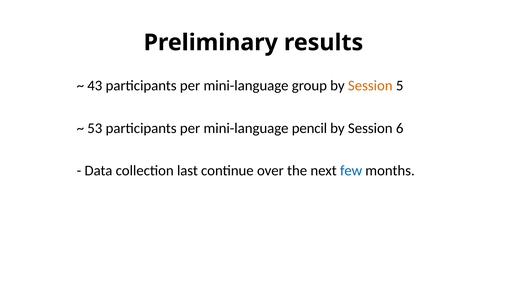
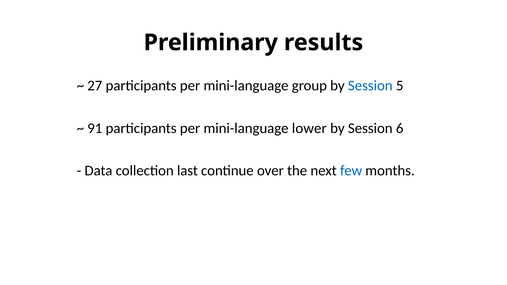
43: 43 -> 27 (95, 86)
Session colour: orange -> blue (370, 86)
53: 53 -> 91 (95, 128)
pencil: pencil -> lower (309, 128)
